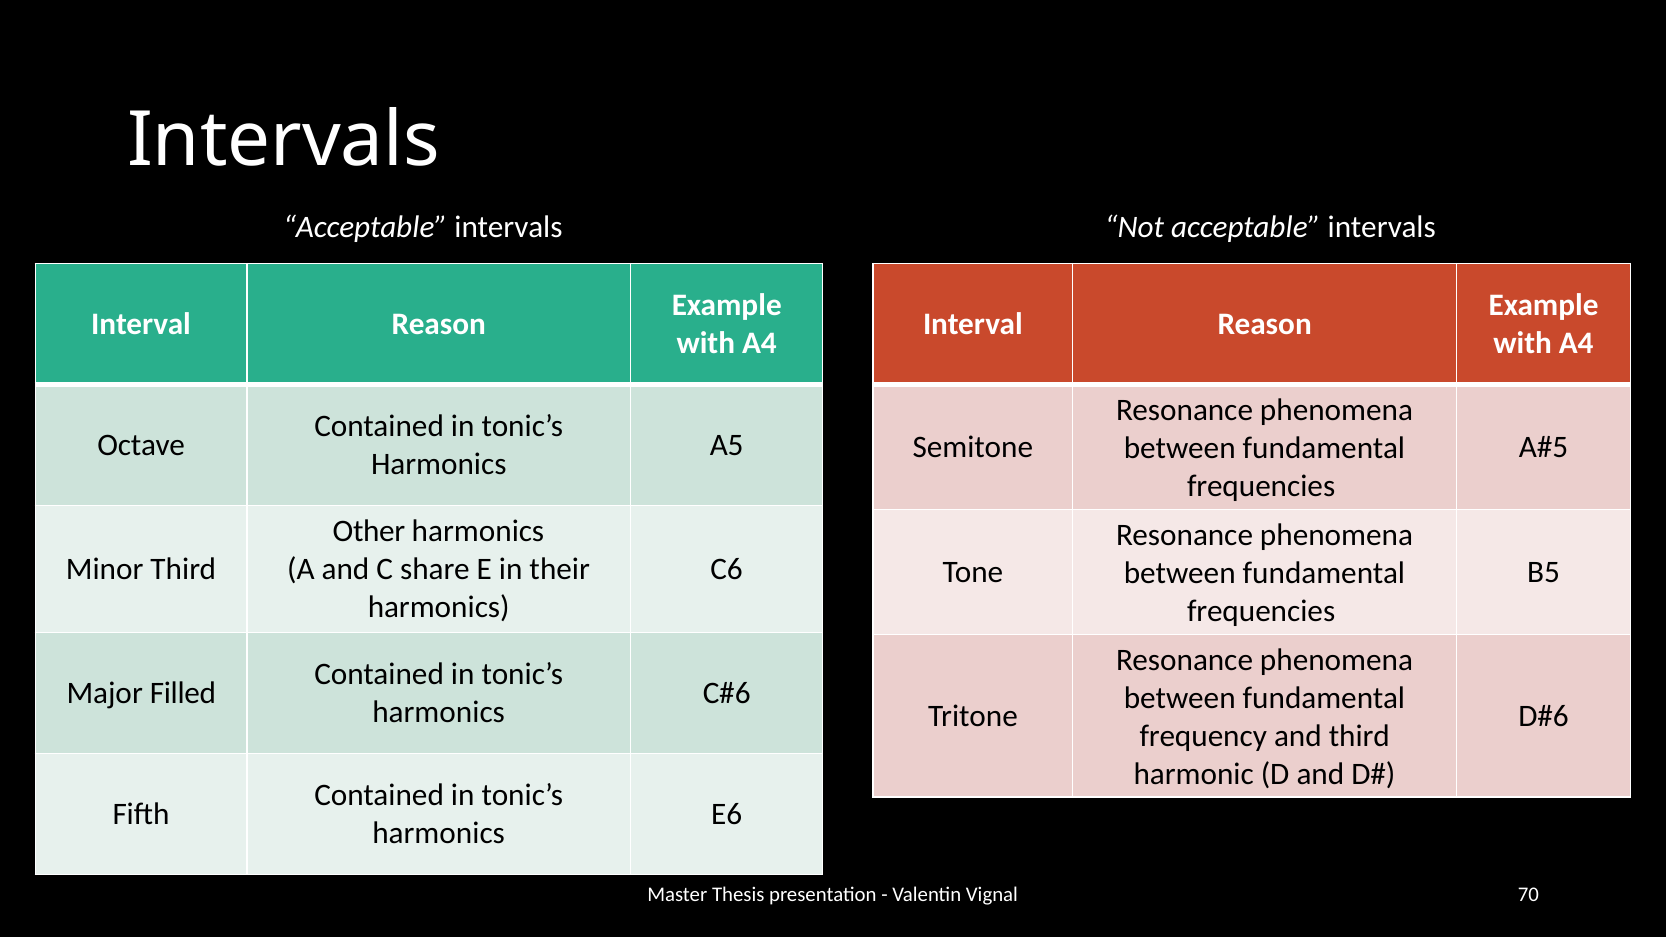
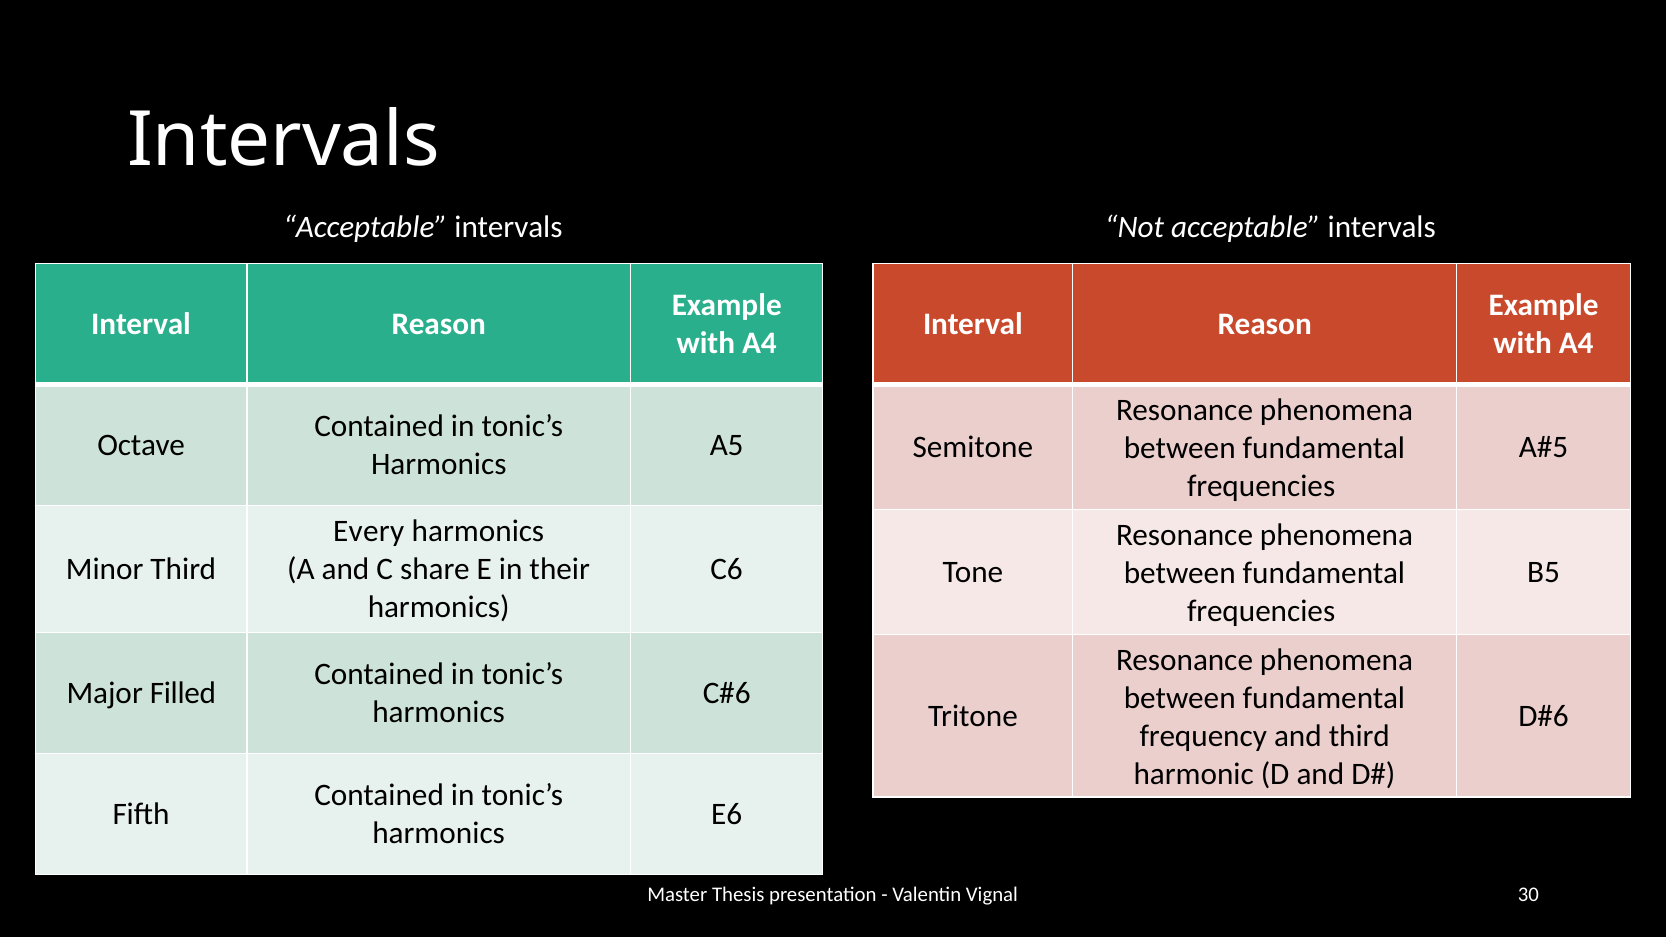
Other: Other -> Every (369, 531)
70: 70 -> 30 (1528, 895)
